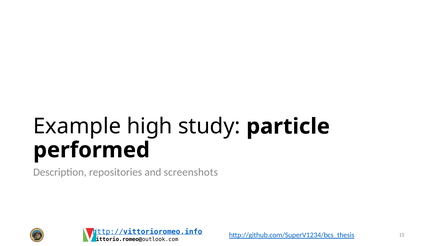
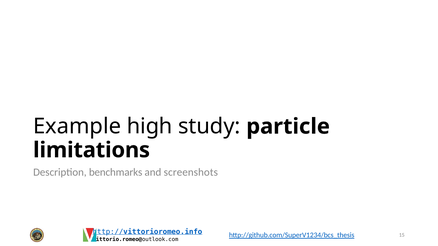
performed: performed -> limitations (92, 150)
repositories: repositories -> benchmarks (116, 172)
